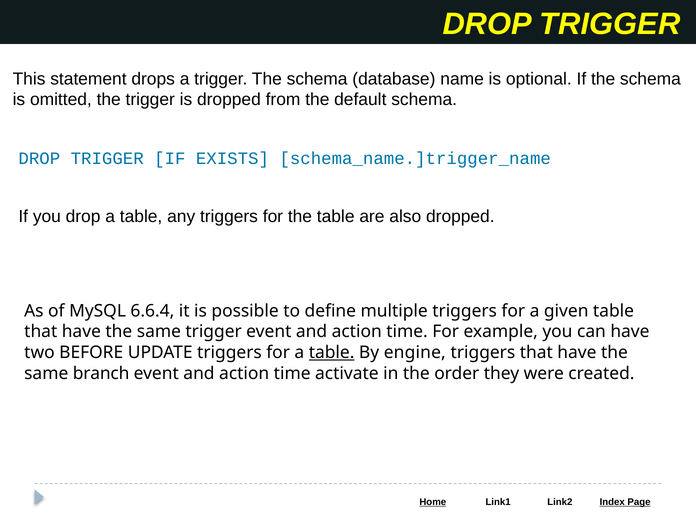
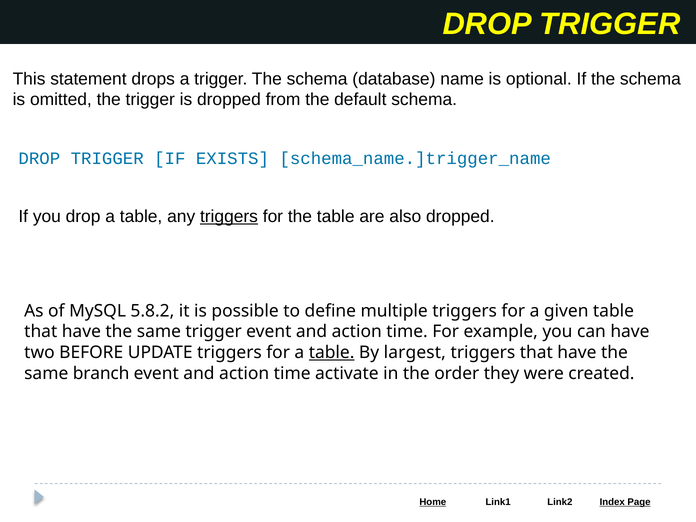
triggers underline: none -> present (229, 217)
6.6.4: 6.6.4 -> 5.8.2 (152, 311)
engine: engine -> largest (415, 353)
